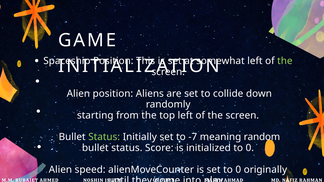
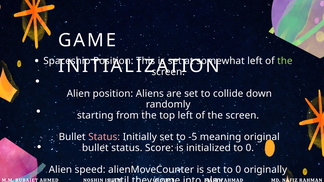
Status colour: light green -> pink (104, 137)
-7: -7 -> -5 (193, 137)
random: random -> original (262, 137)
